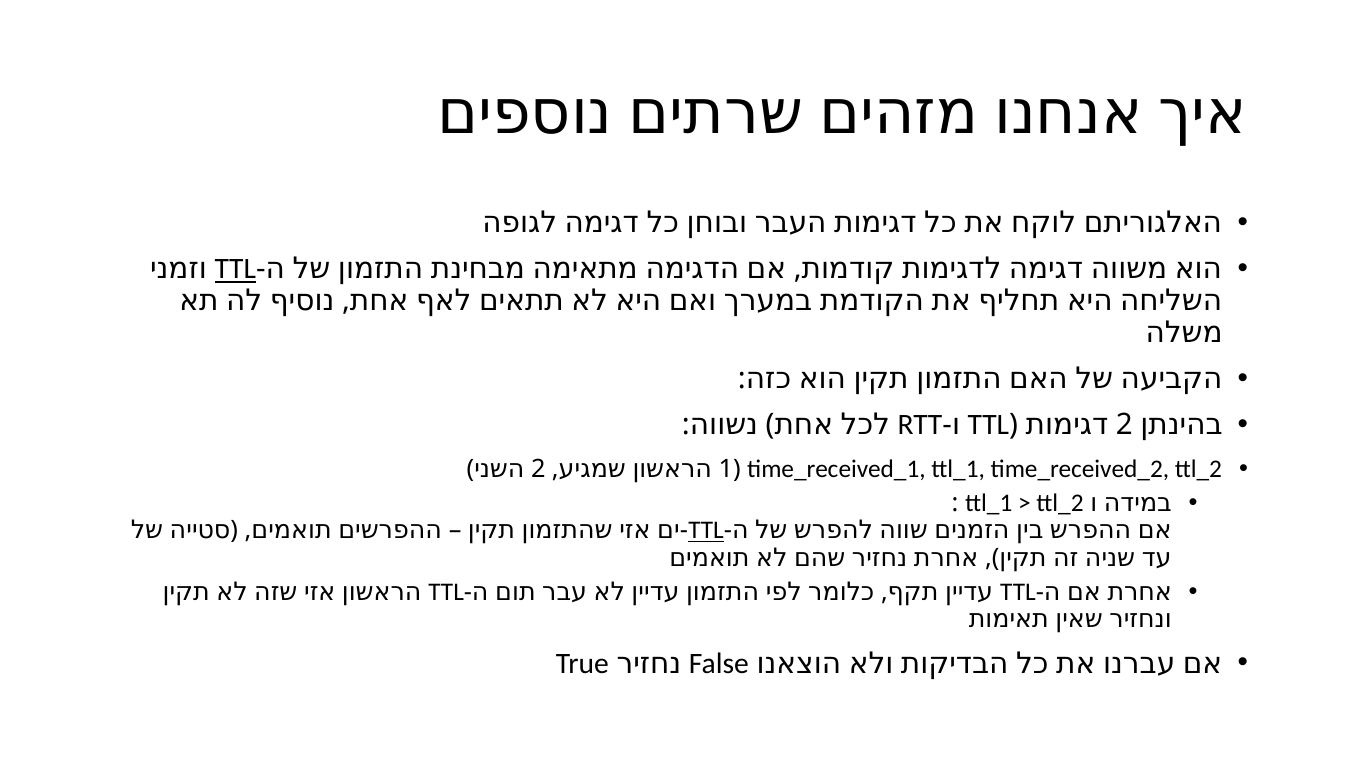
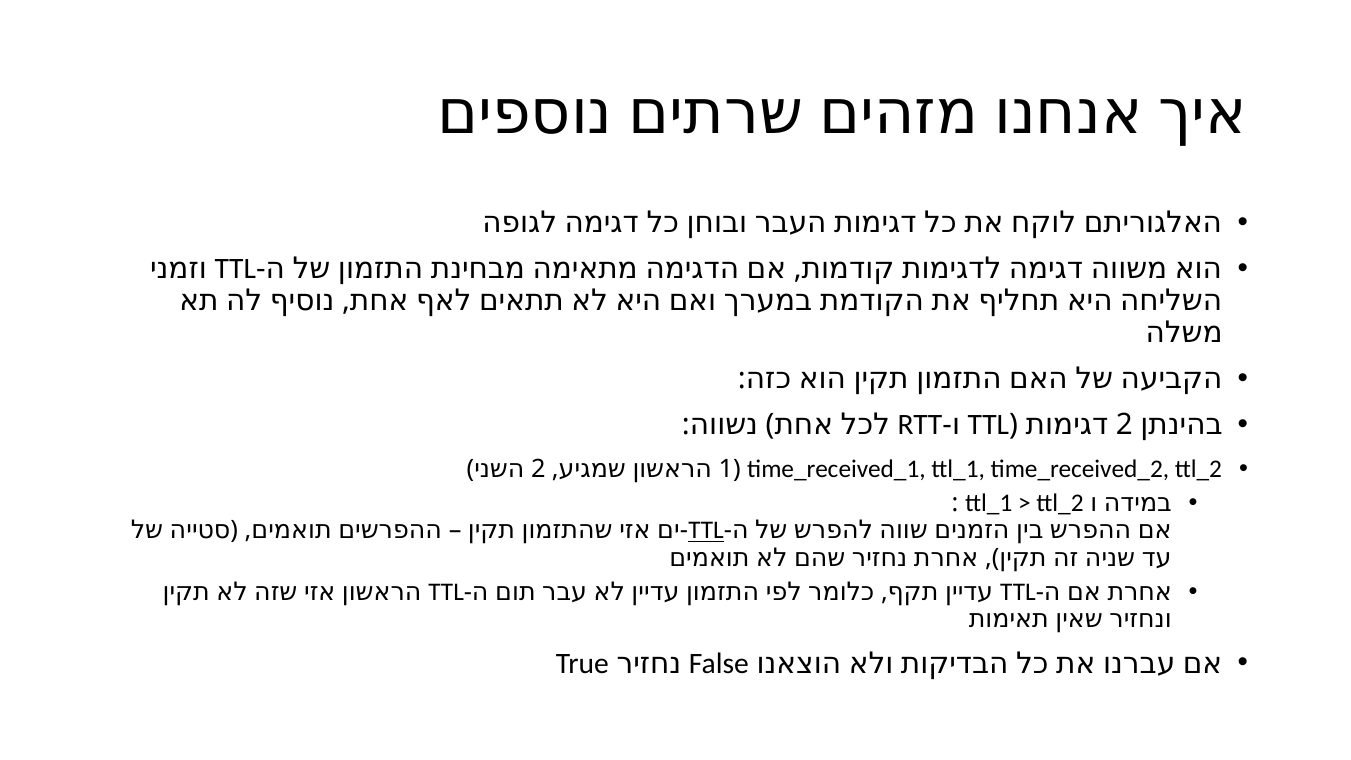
TTL underline: present -> none (235, 269)
